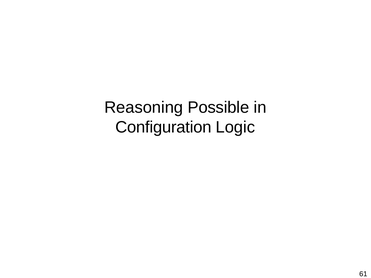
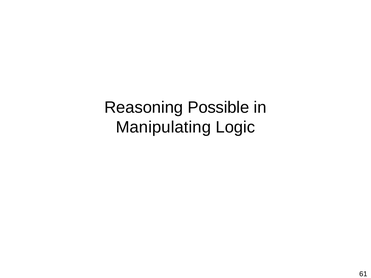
Configuration: Configuration -> Manipulating (163, 127)
